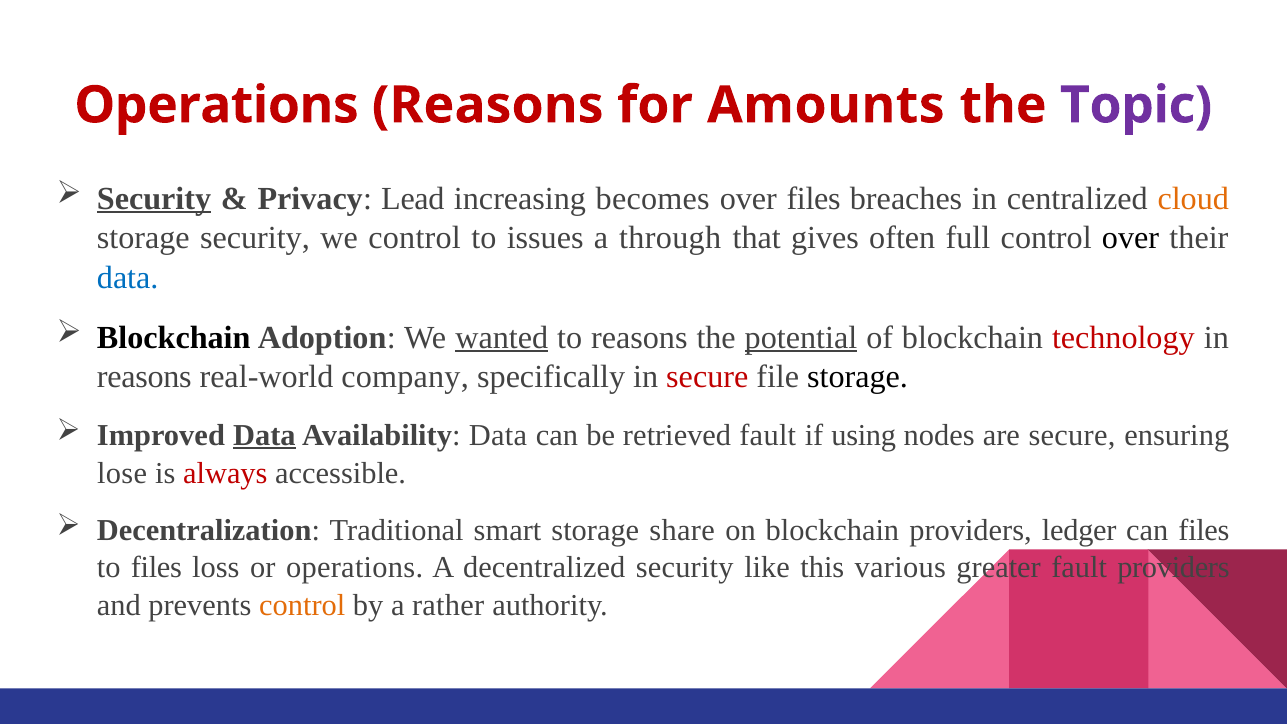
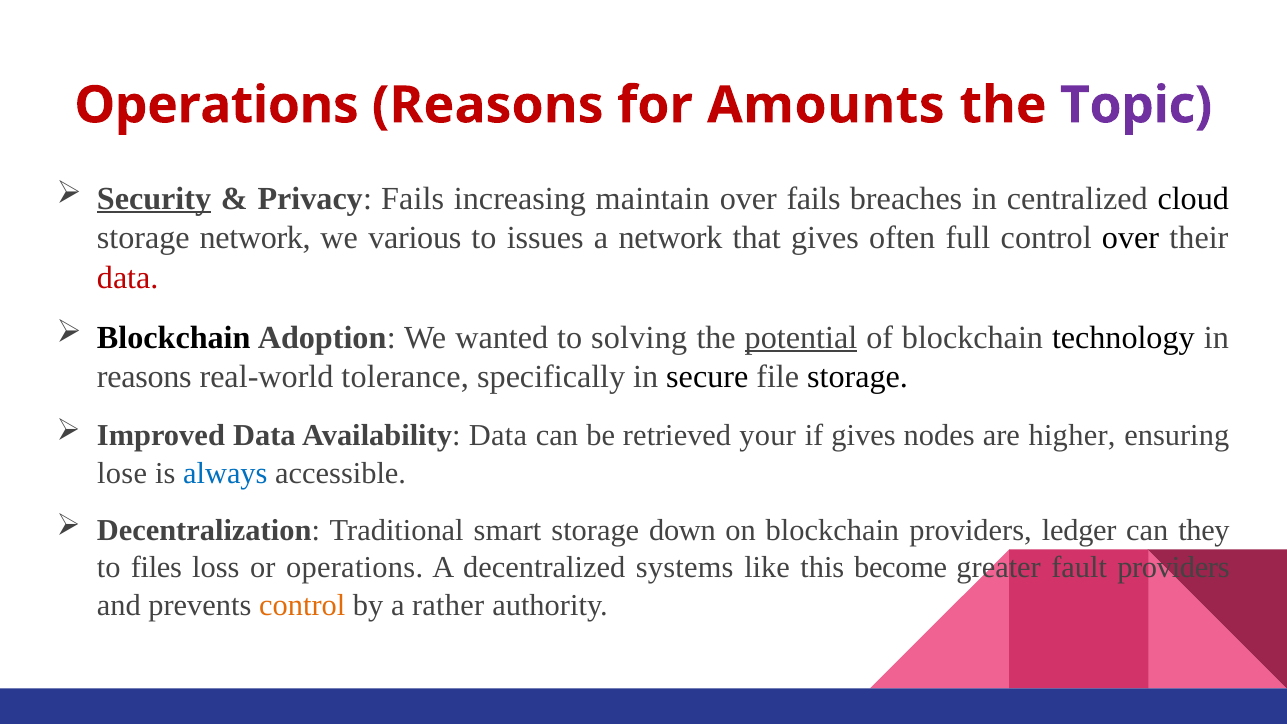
Privacy Lead: Lead -> Fails (413, 198)
becomes: becomes -> maintain (653, 198)
over files: files -> fails (814, 198)
cloud colour: orange -> black (1193, 198)
storage security: security -> network (255, 238)
we control: control -> various (415, 238)
a through: through -> network (671, 238)
data colour: blue -> red (128, 278)
wanted underline: present -> none (502, 337)
to reasons: reasons -> solving (639, 337)
technology colour: red -> black (1123, 337)
company: company -> tolerance (405, 377)
secure colour: red -> black (707, 377)
Data underline: present -> none (264, 435)
retrieved fault: fault -> your (768, 435)
if using: using -> gives (864, 435)
are secure: secure -> higher (1072, 435)
always colour: red -> blue (225, 473)
share: share -> down (682, 530)
can files: files -> they (1204, 530)
decentralized security: security -> systems (685, 568)
various: various -> become (901, 568)
